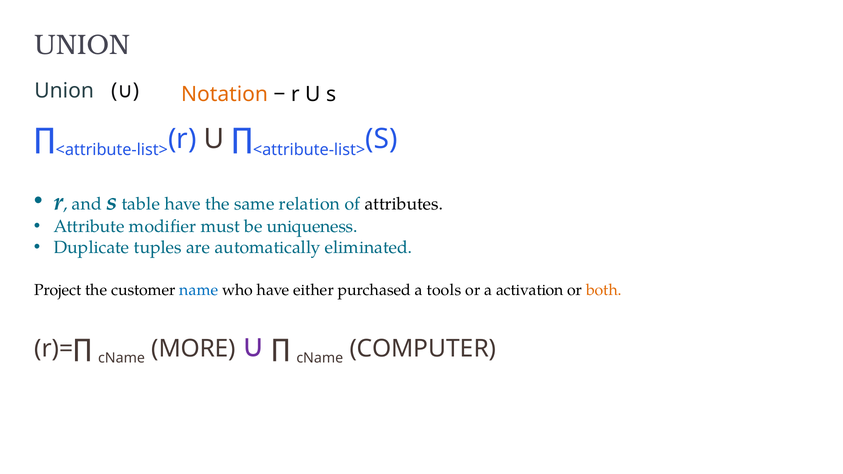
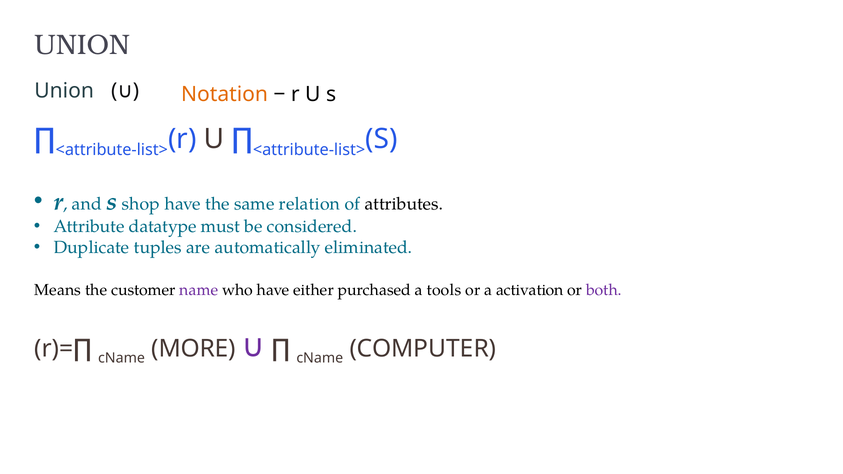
table: table -> shop (141, 204)
modifier: modifier -> datatype (163, 226)
uniqueness: uniqueness -> considered (312, 226)
Project: Project -> Means (58, 290)
name colour: blue -> purple (199, 290)
both colour: orange -> purple (604, 290)
